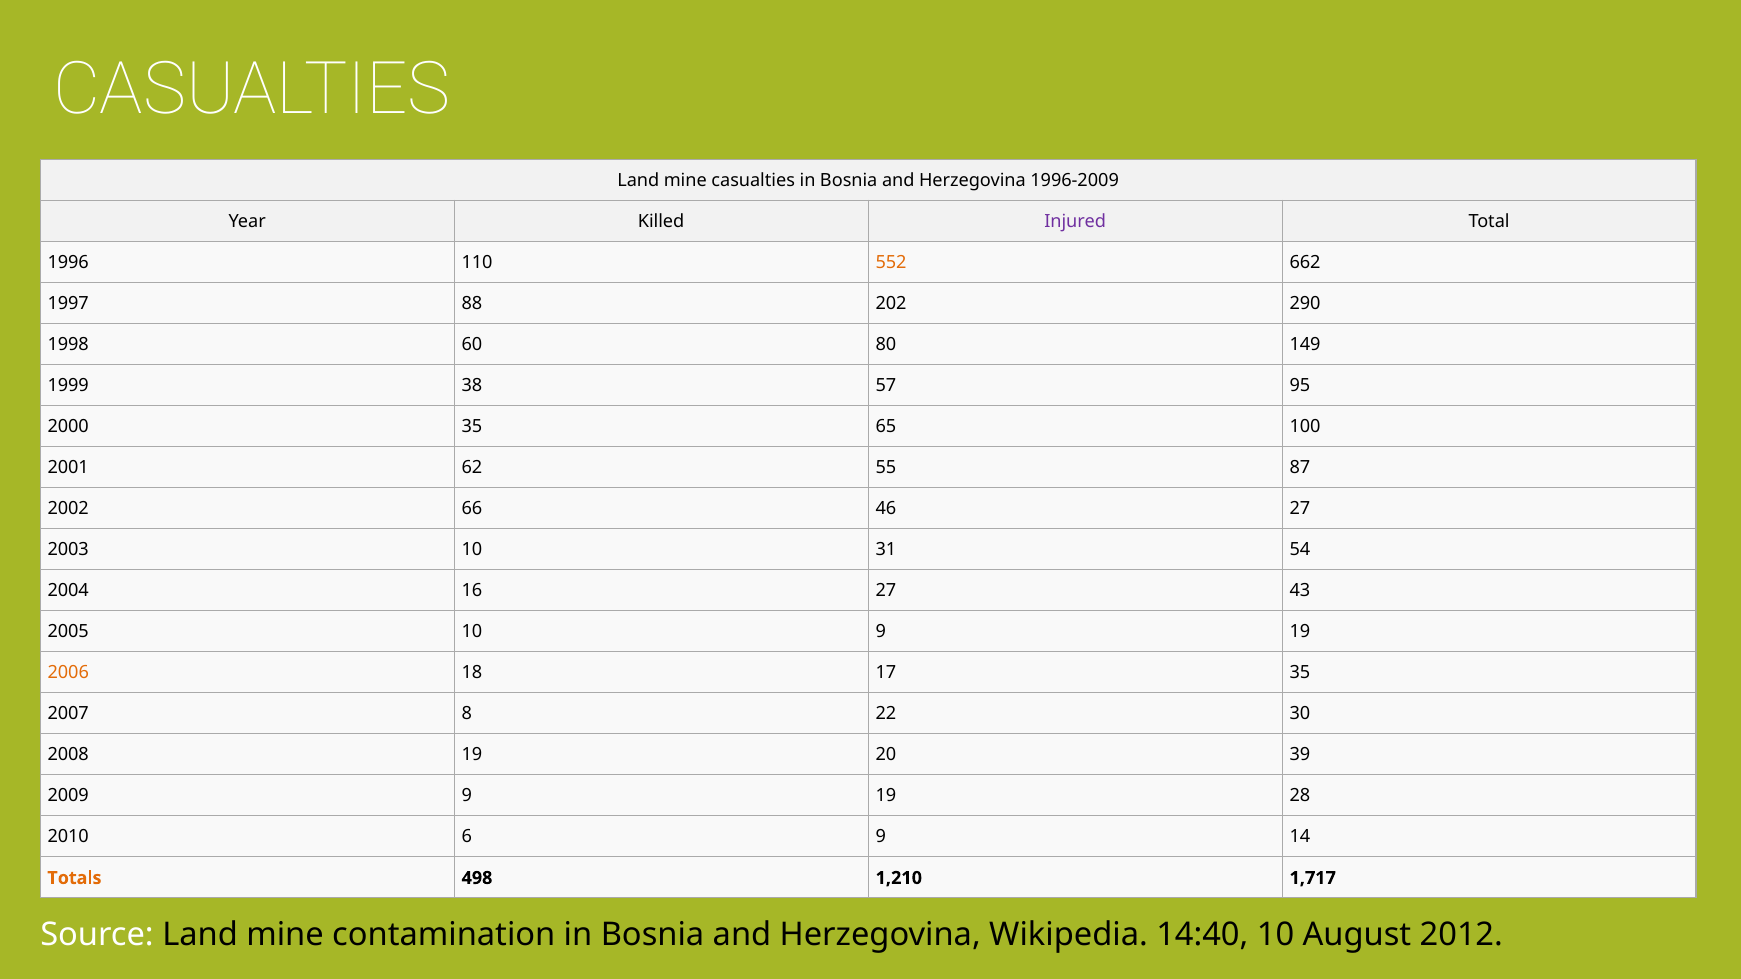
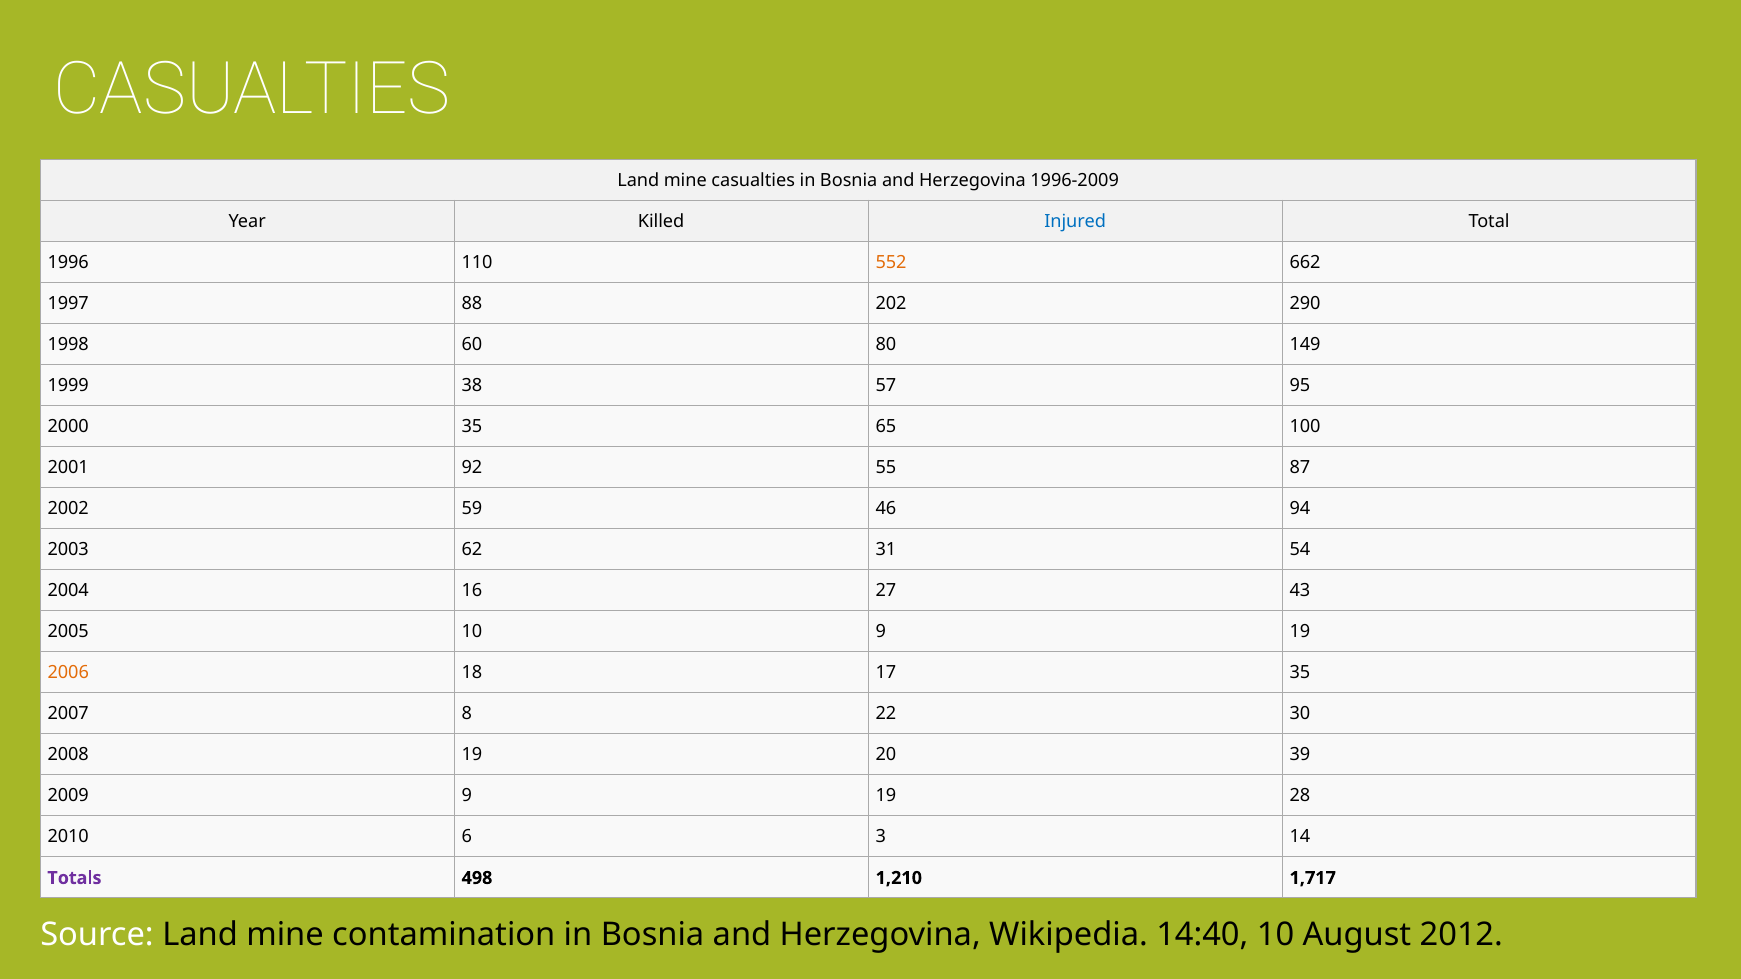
Injured colour: purple -> blue (1075, 222)
62: 62 -> 92 (472, 468)
66: 66 -> 59 (472, 509)
46 27: 27 -> 94 (1300, 509)
2003 10: 10 -> 62 (472, 550)
6 9: 9 -> 3 (881, 837)
Totals colour: orange -> purple (74, 878)
